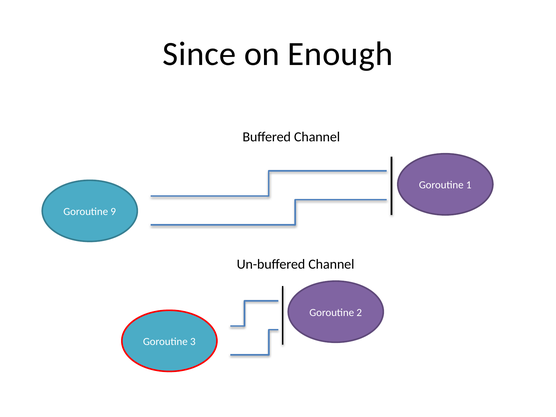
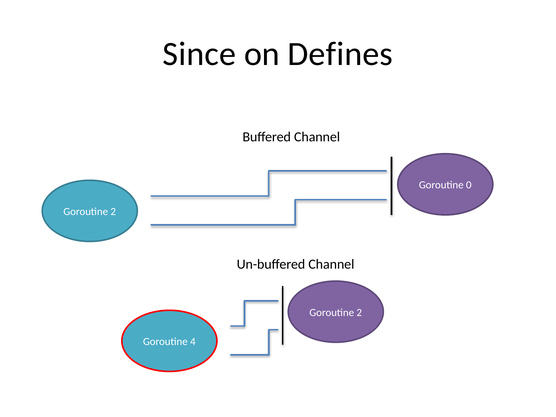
Enough: Enough -> Defines (340, 54)
1: 1 -> 0 (469, 185)
9: 9 -> 2 (113, 212)
3: 3 -> 4 (193, 342)
